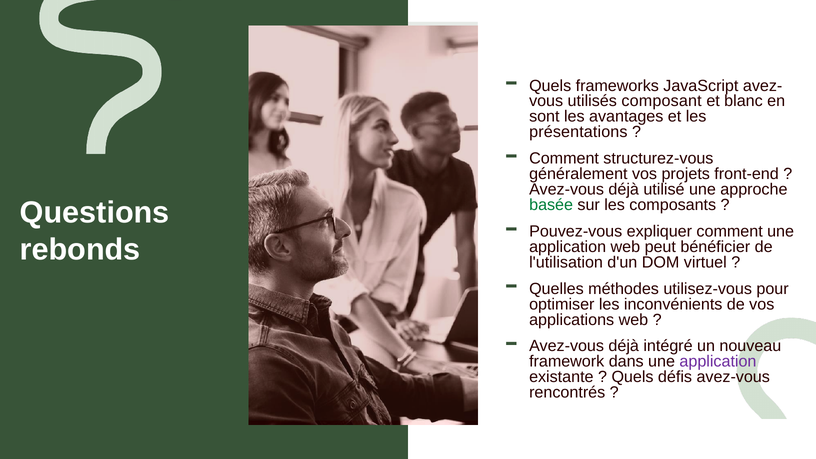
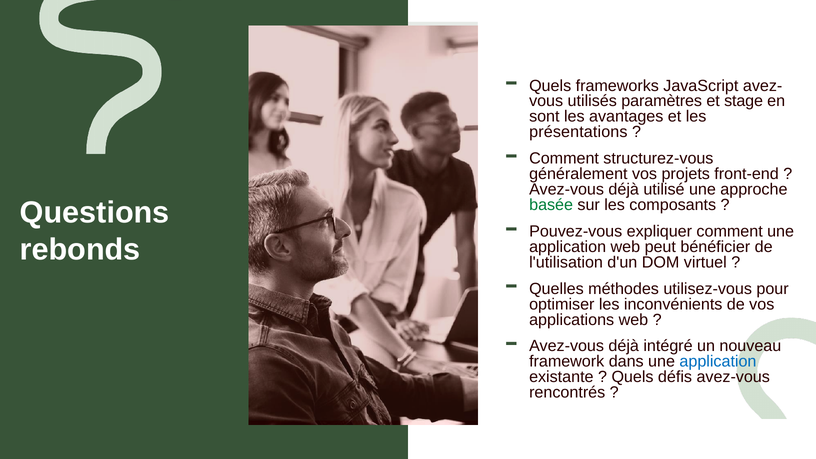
composant: composant -> paramètres (662, 101)
blanc: blanc -> stage (744, 101)
application colour: purple -> blue (718, 362)
